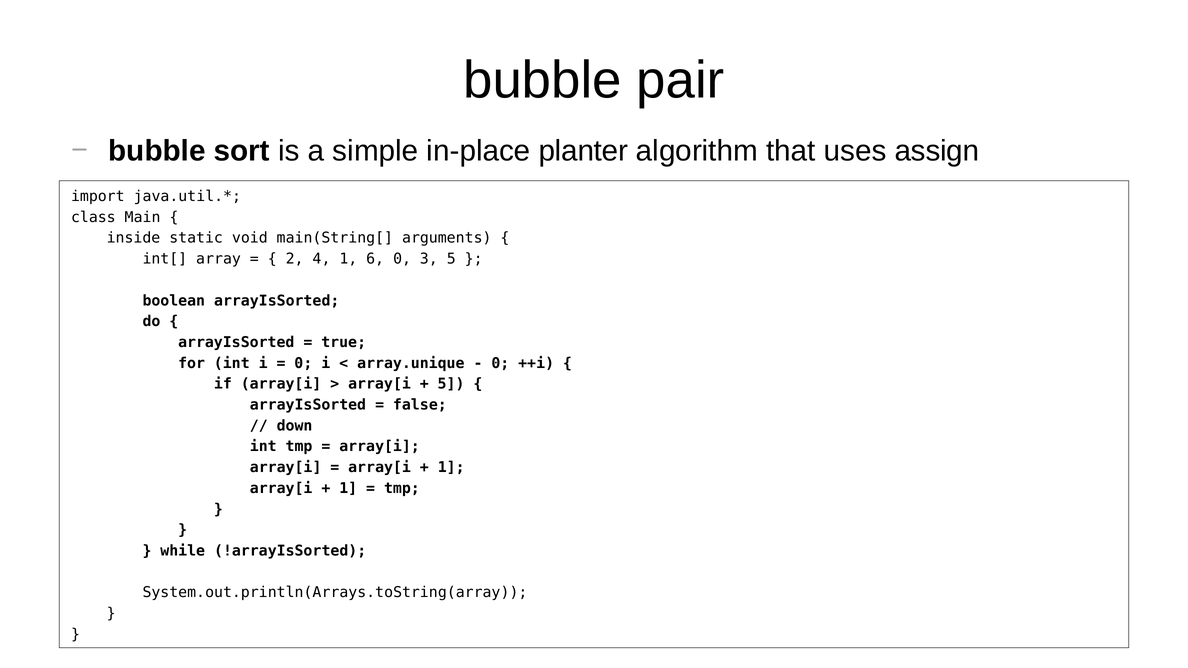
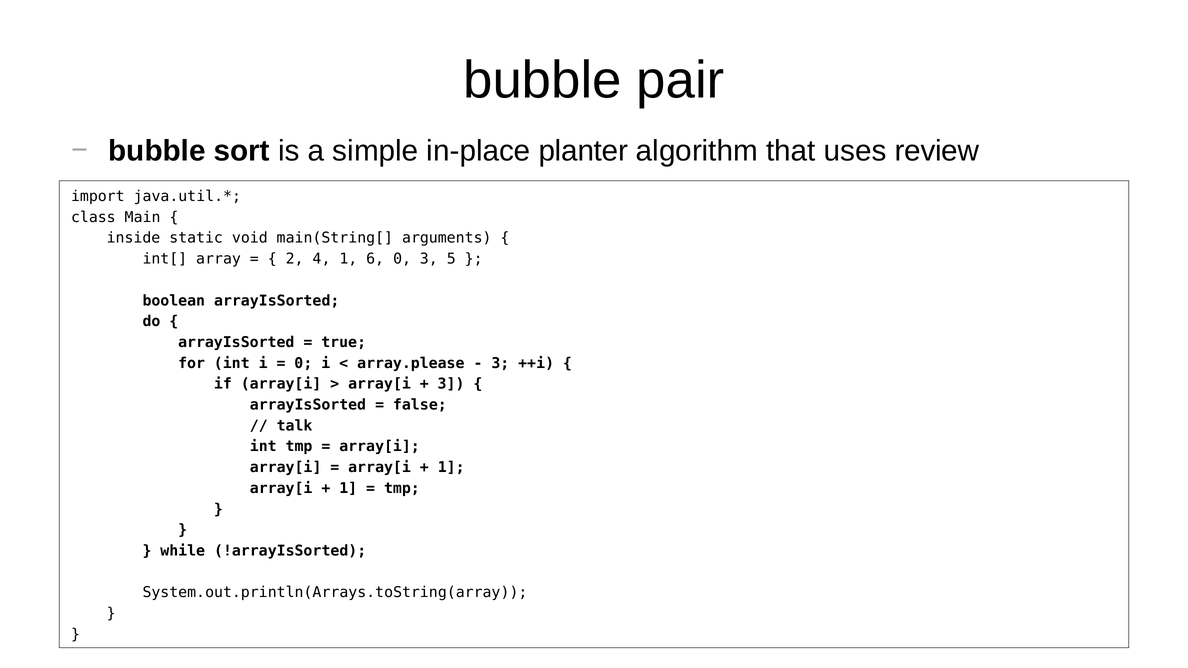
assign: assign -> review (937, 151)
array.unique: array.unique -> array.please (411, 363)
0: 0 -> 3 (500, 363)
5: 5 -> 3 (451, 384)
down: down -> talk (295, 426)
